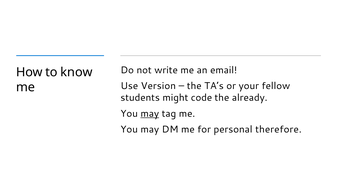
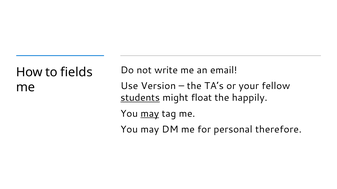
know: know -> fields (77, 72)
students underline: none -> present (140, 98)
code: code -> float (201, 98)
already: already -> happily (250, 98)
